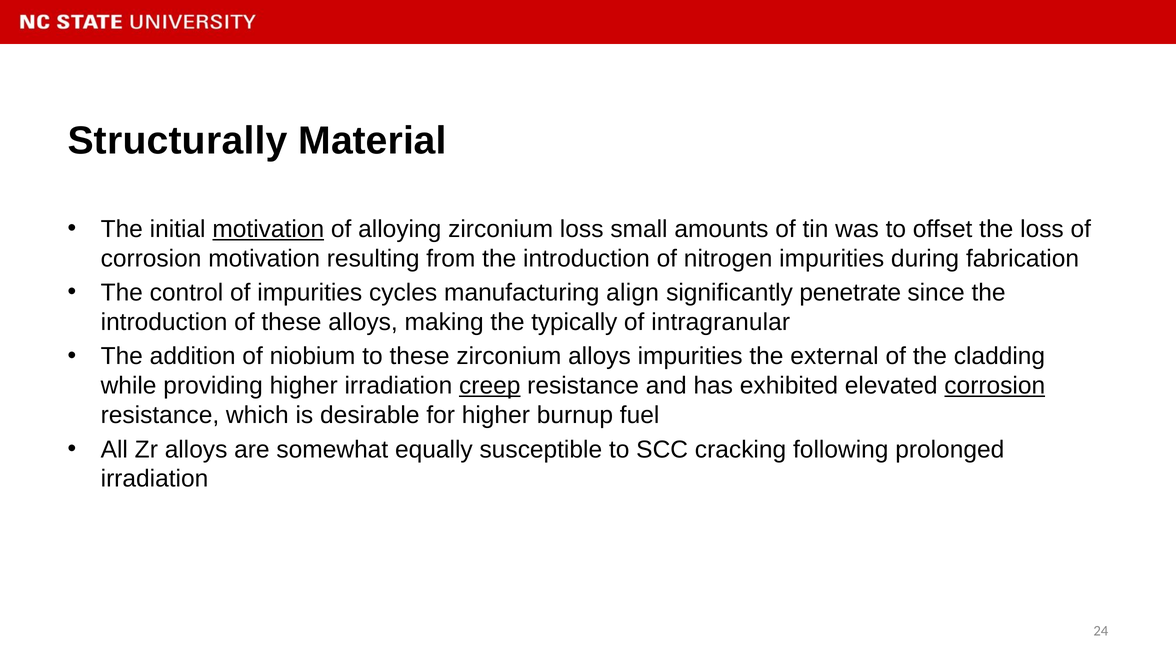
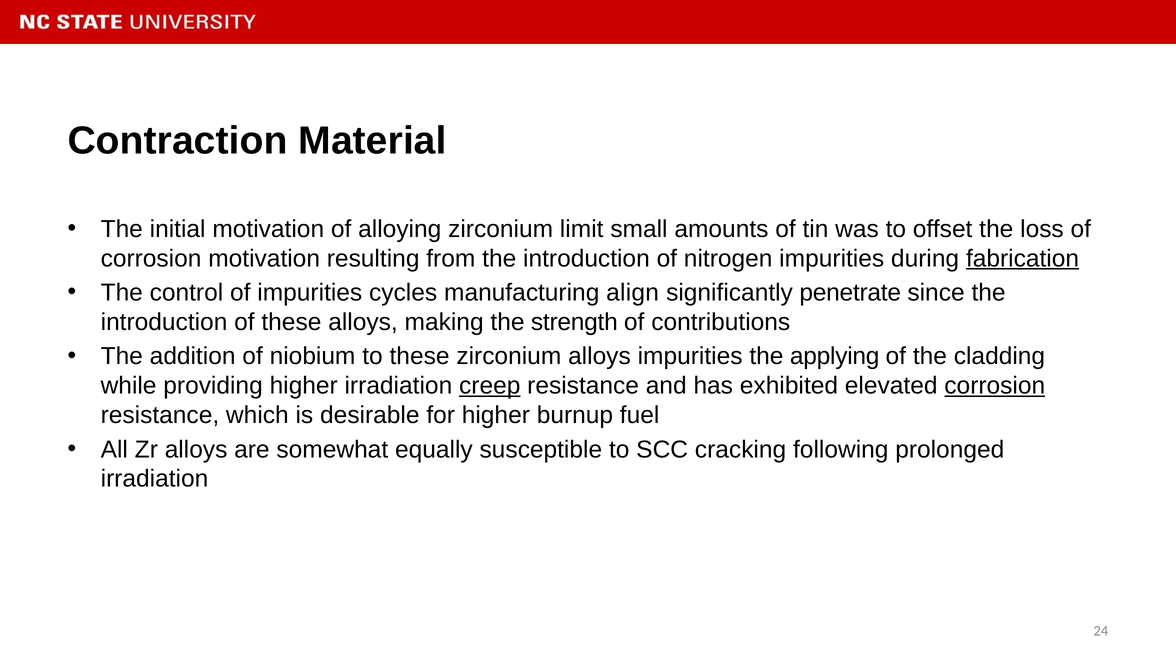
Structurally: Structurally -> Contraction (178, 141)
motivation underline: present -> none (268, 229)
zirconium loss: loss -> limit (582, 229)
fabrication underline: none -> present (1023, 259)
typically: typically -> strength (574, 322)
intragranular: intragranular -> contributions (721, 322)
external: external -> applying (835, 357)
